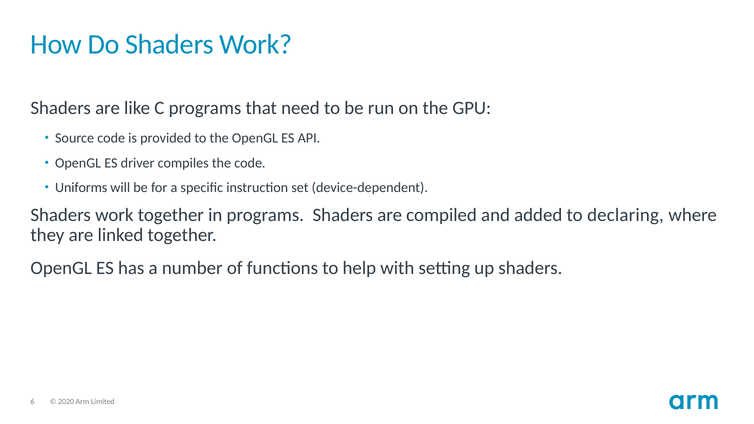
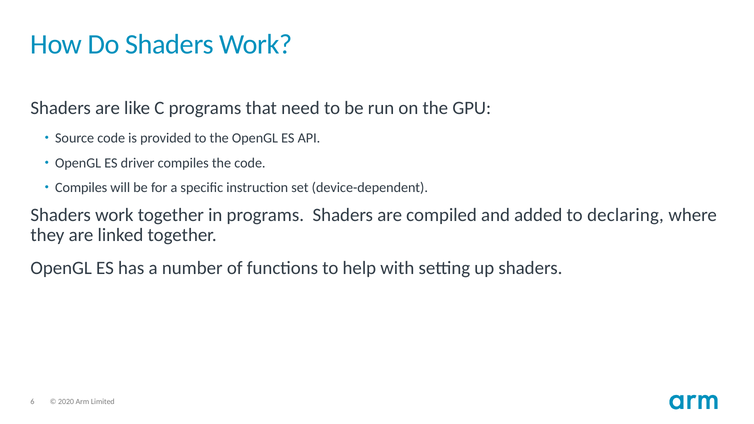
Uniforms: Uniforms -> Compiles (81, 188)
